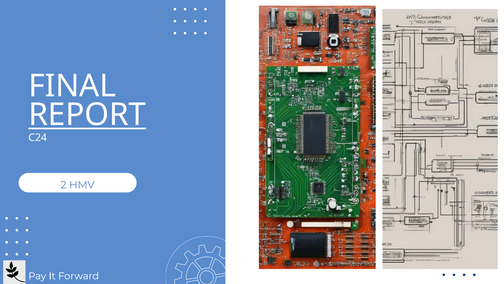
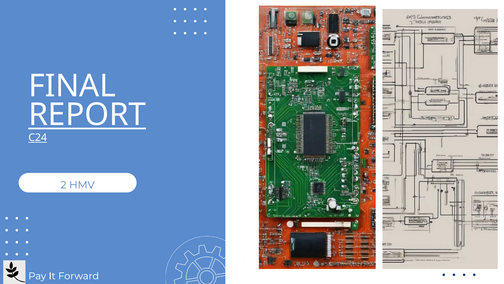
C24 underline: none -> present (38, 138)
